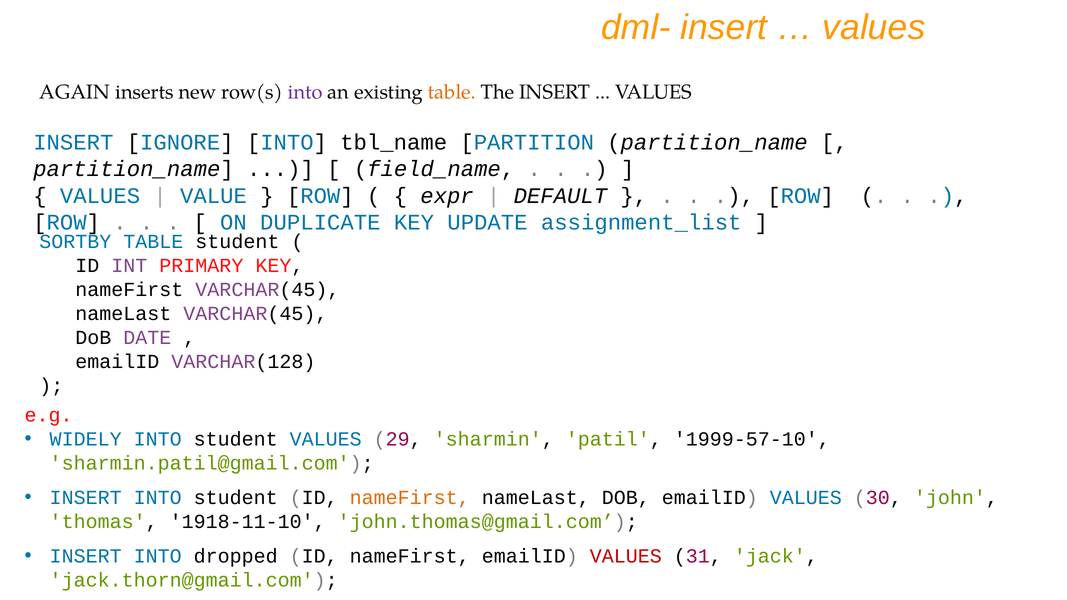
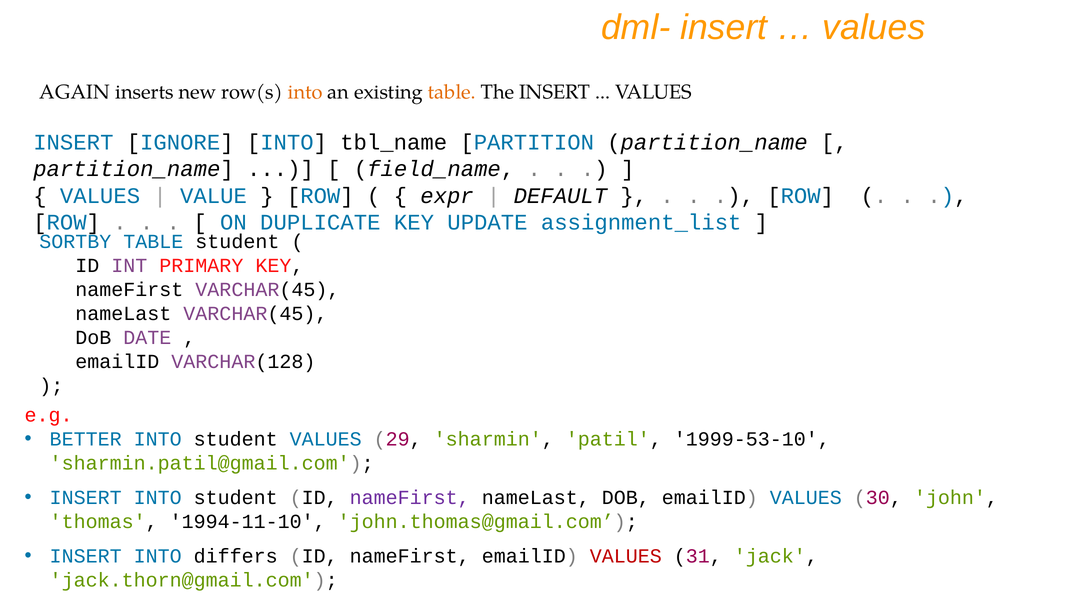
into colour: purple -> orange (305, 92)
WIDELY: WIDELY -> BETTER (86, 439)
1999-57-10: 1999-57-10 -> 1999-53-10 (752, 439)
nameFirst colour: orange -> purple (410, 498)
1918-11-10: 1918-11-10 -> 1994-11-10 (248, 522)
dropped: dropped -> differs (236, 556)
